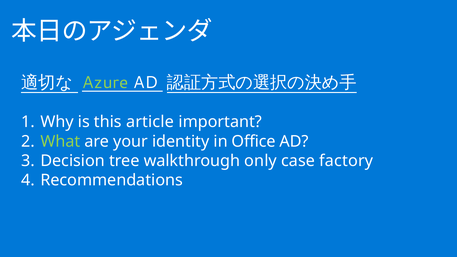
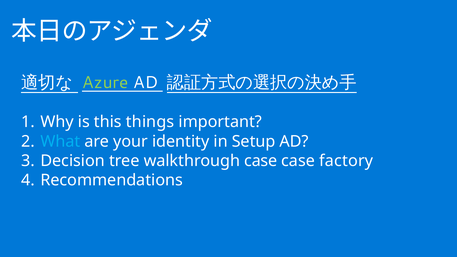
article: article -> things (150, 122)
What colour: light green -> light blue (60, 141)
Office: Office -> Setup (254, 141)
walkthrough only: only -> case (261, 161)
